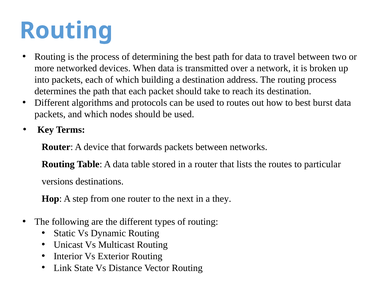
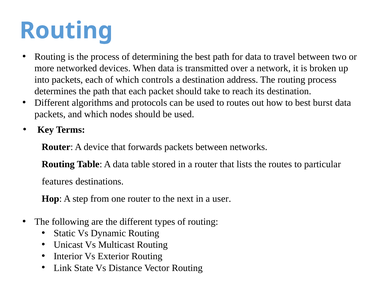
building: building -> controls (157, 80)
versions: versions -> features (57, 181)
they: they -> user (222, 199)
